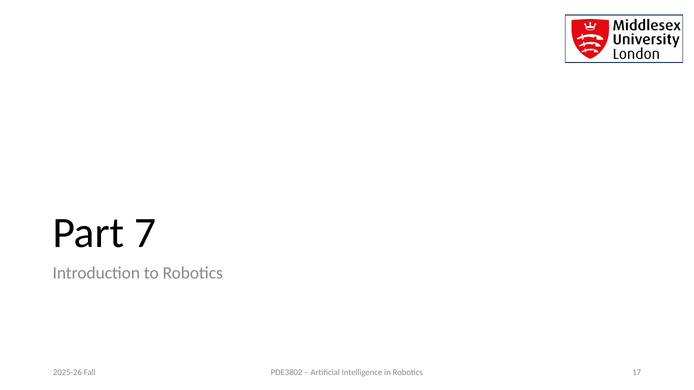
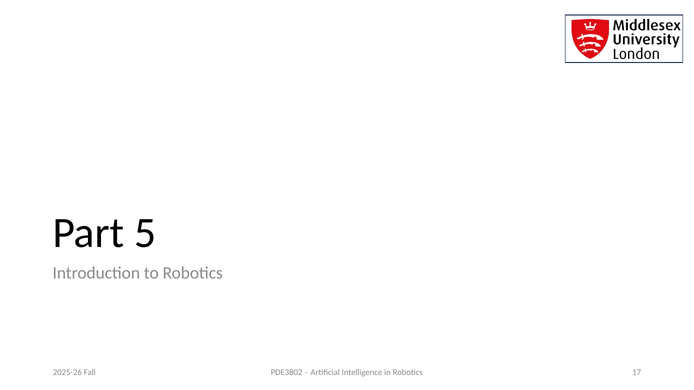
7: 7 -> 5 (145, 233)
